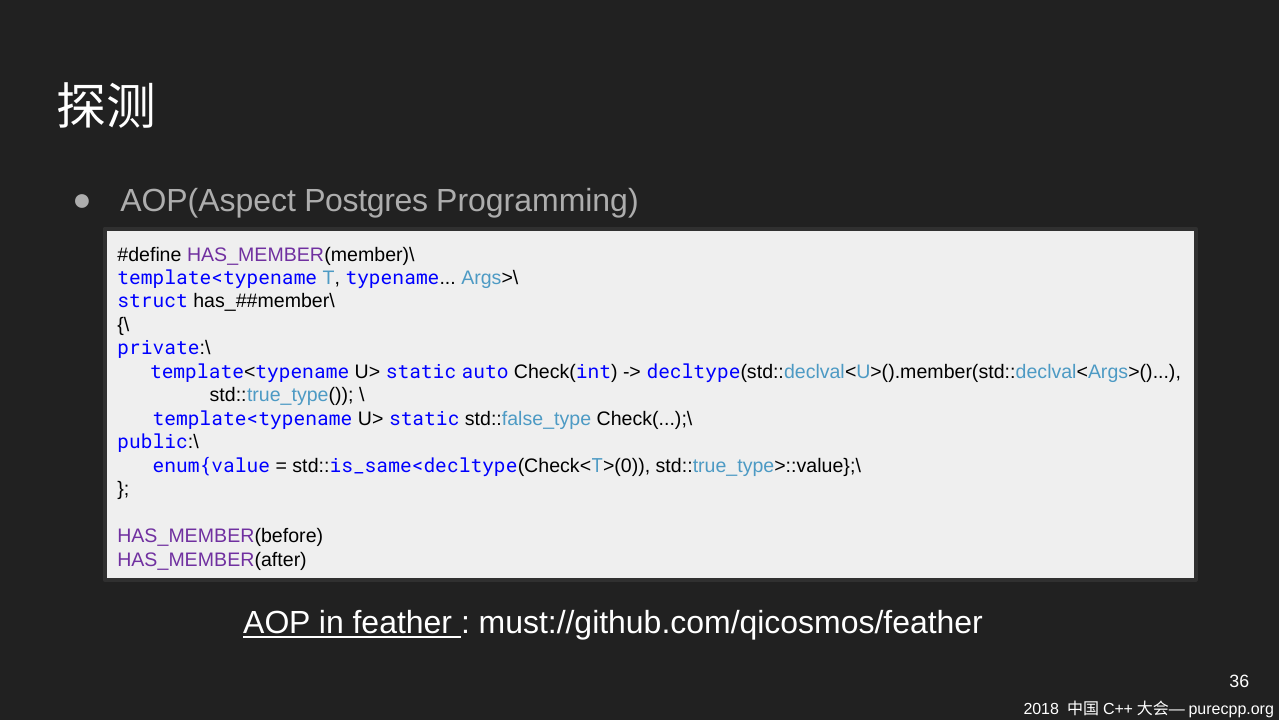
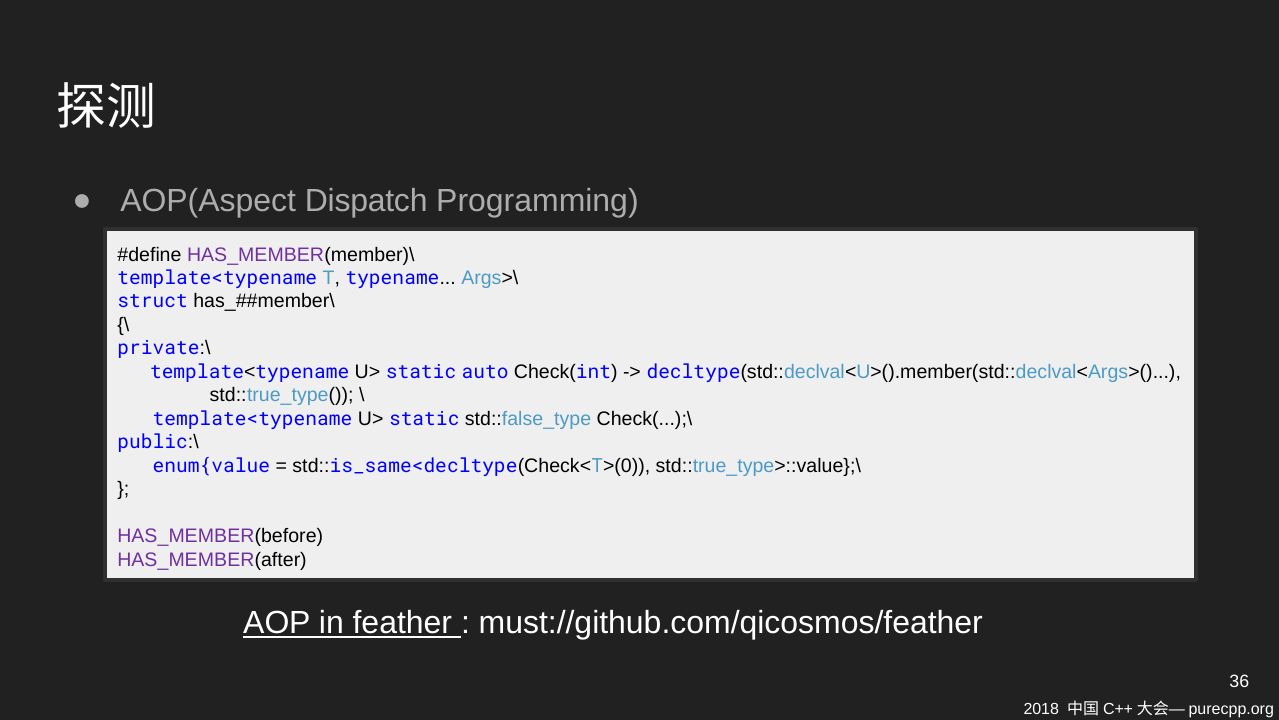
Postgres: Postgres -> Dispatch (366, 201)
